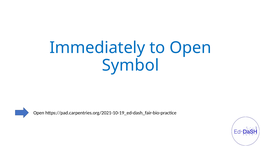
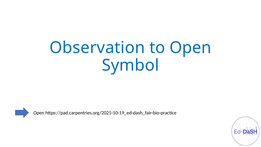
Immediately: Immediately -> Observation (97, 48)
